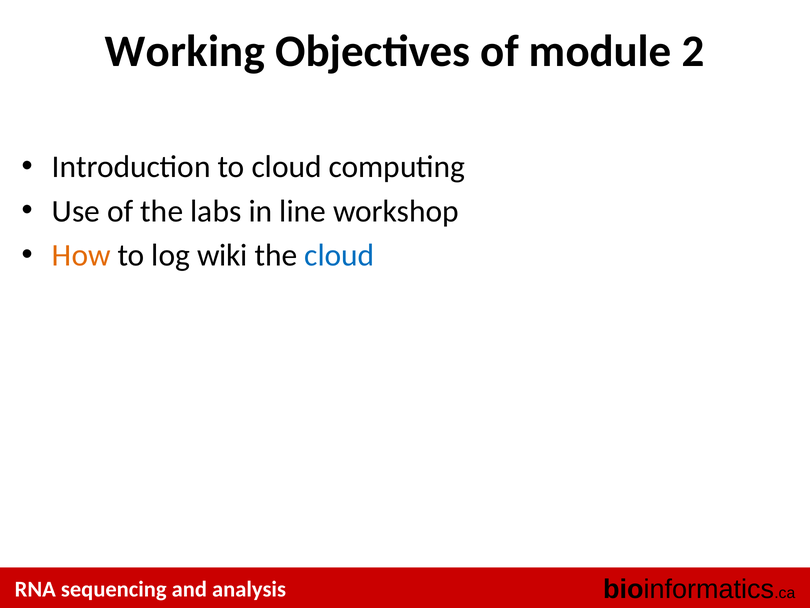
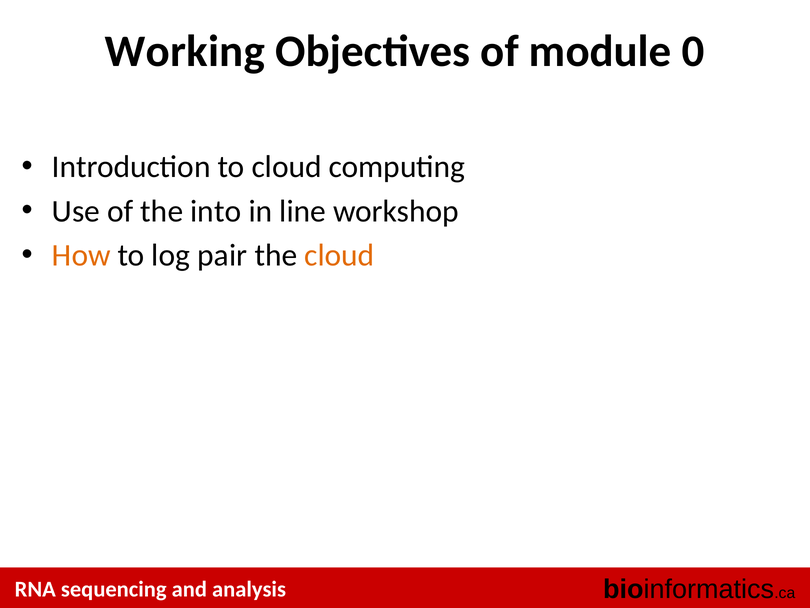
2: 2 -> 0 (693, 51)
labs: labs -> into (216, 211)
wiki: wiki -> pair (222, 255)
cloud colour: blue -> orange (339, 255)
